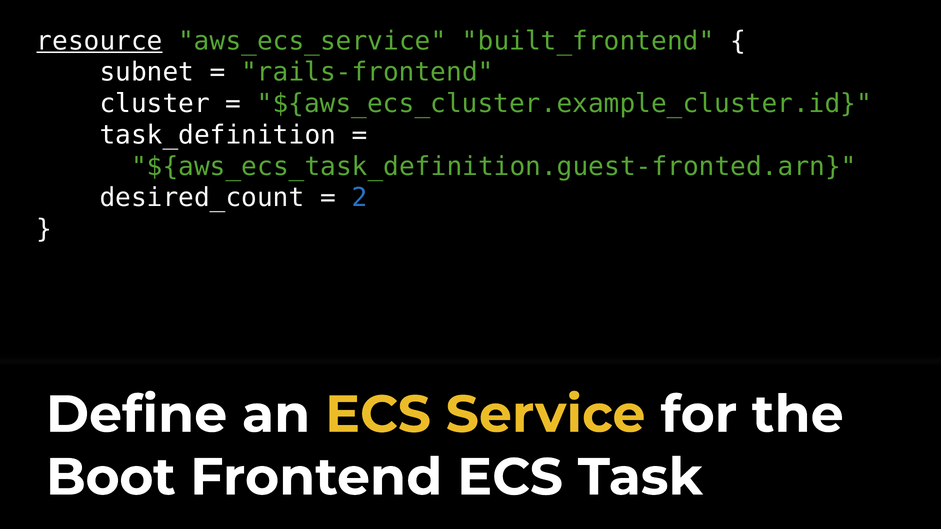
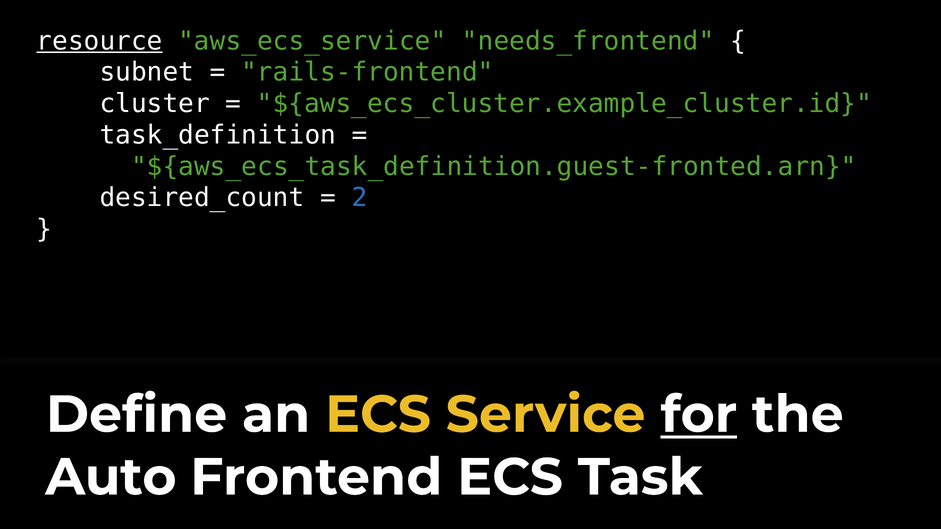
built_frontend: built_frontend -> needs_frontend (588, 41)
for underline: none -> present (699, 415)
Boot: Boot -> Auto (111, 478)
